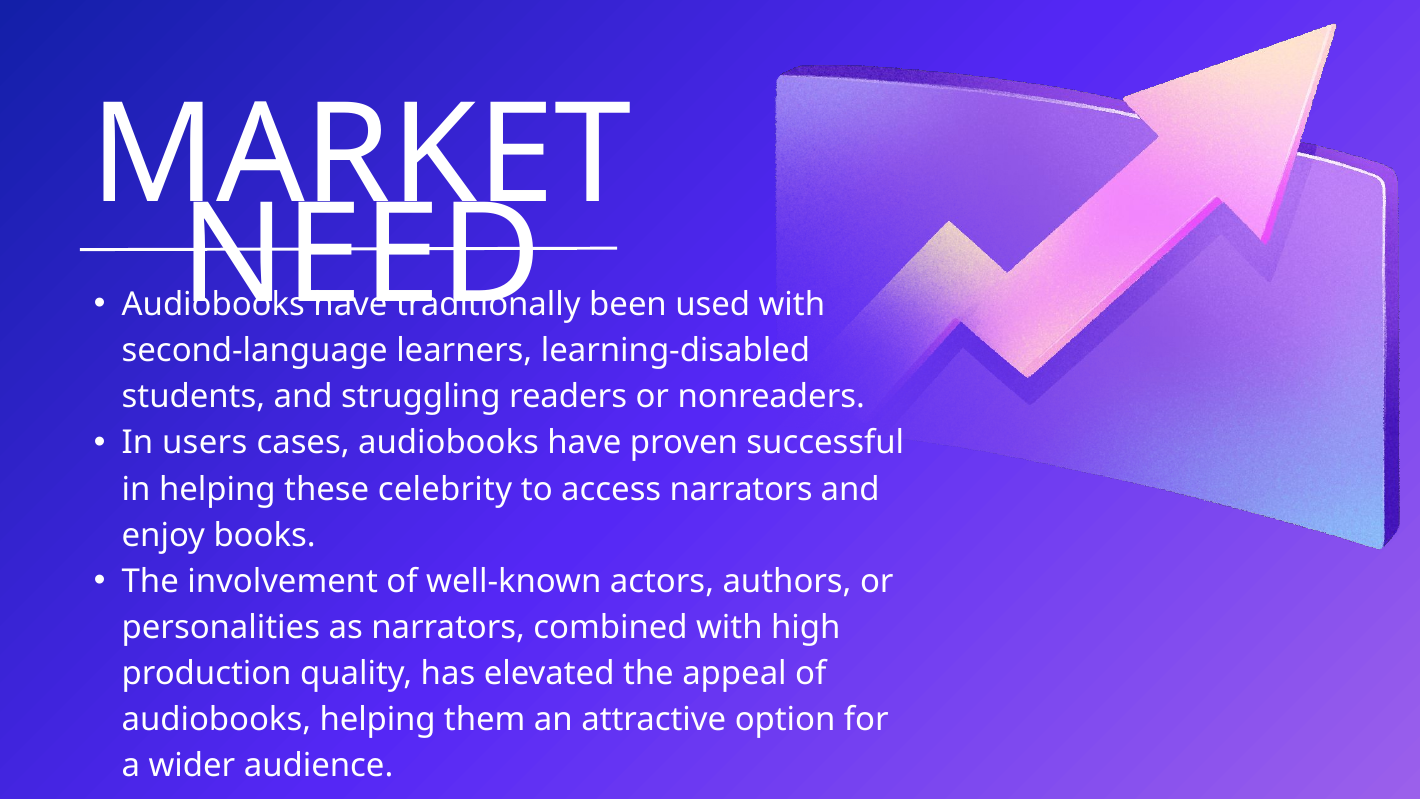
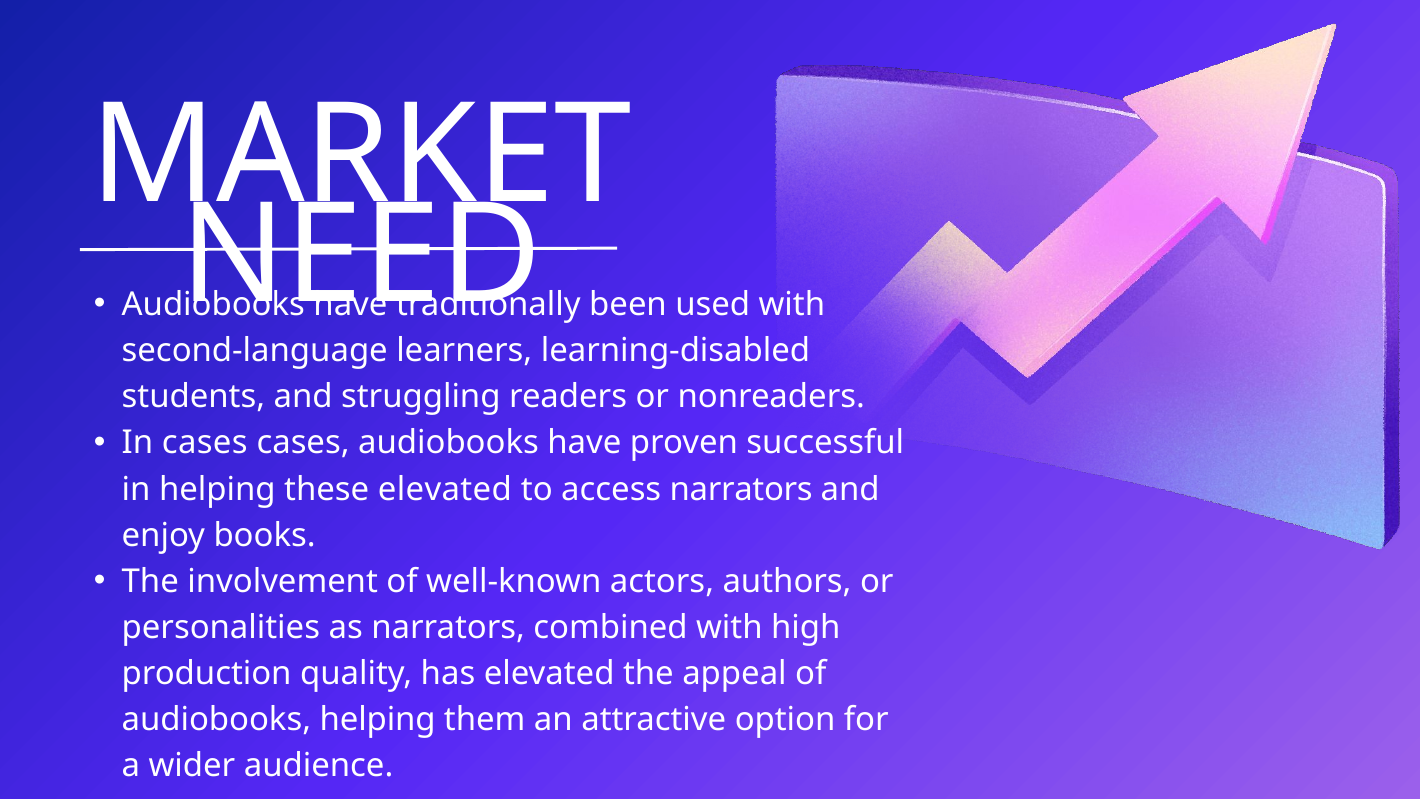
In users: users -> cases (205, 443)
these celebrity: celebrity -> elevated (445, 489)
